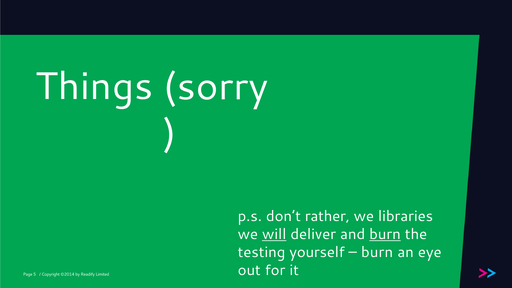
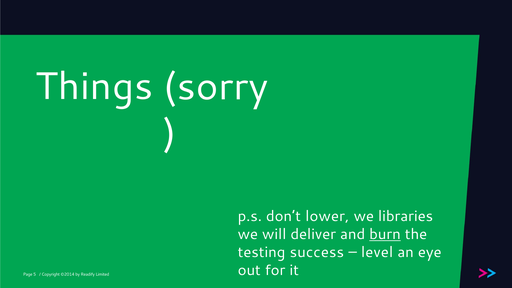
rather: rather -> lower (327, 216)
will underline: present -> none (274, 234)
yourself: yourself -> success (317, 252)
burn: burn -> level (377, 252)
